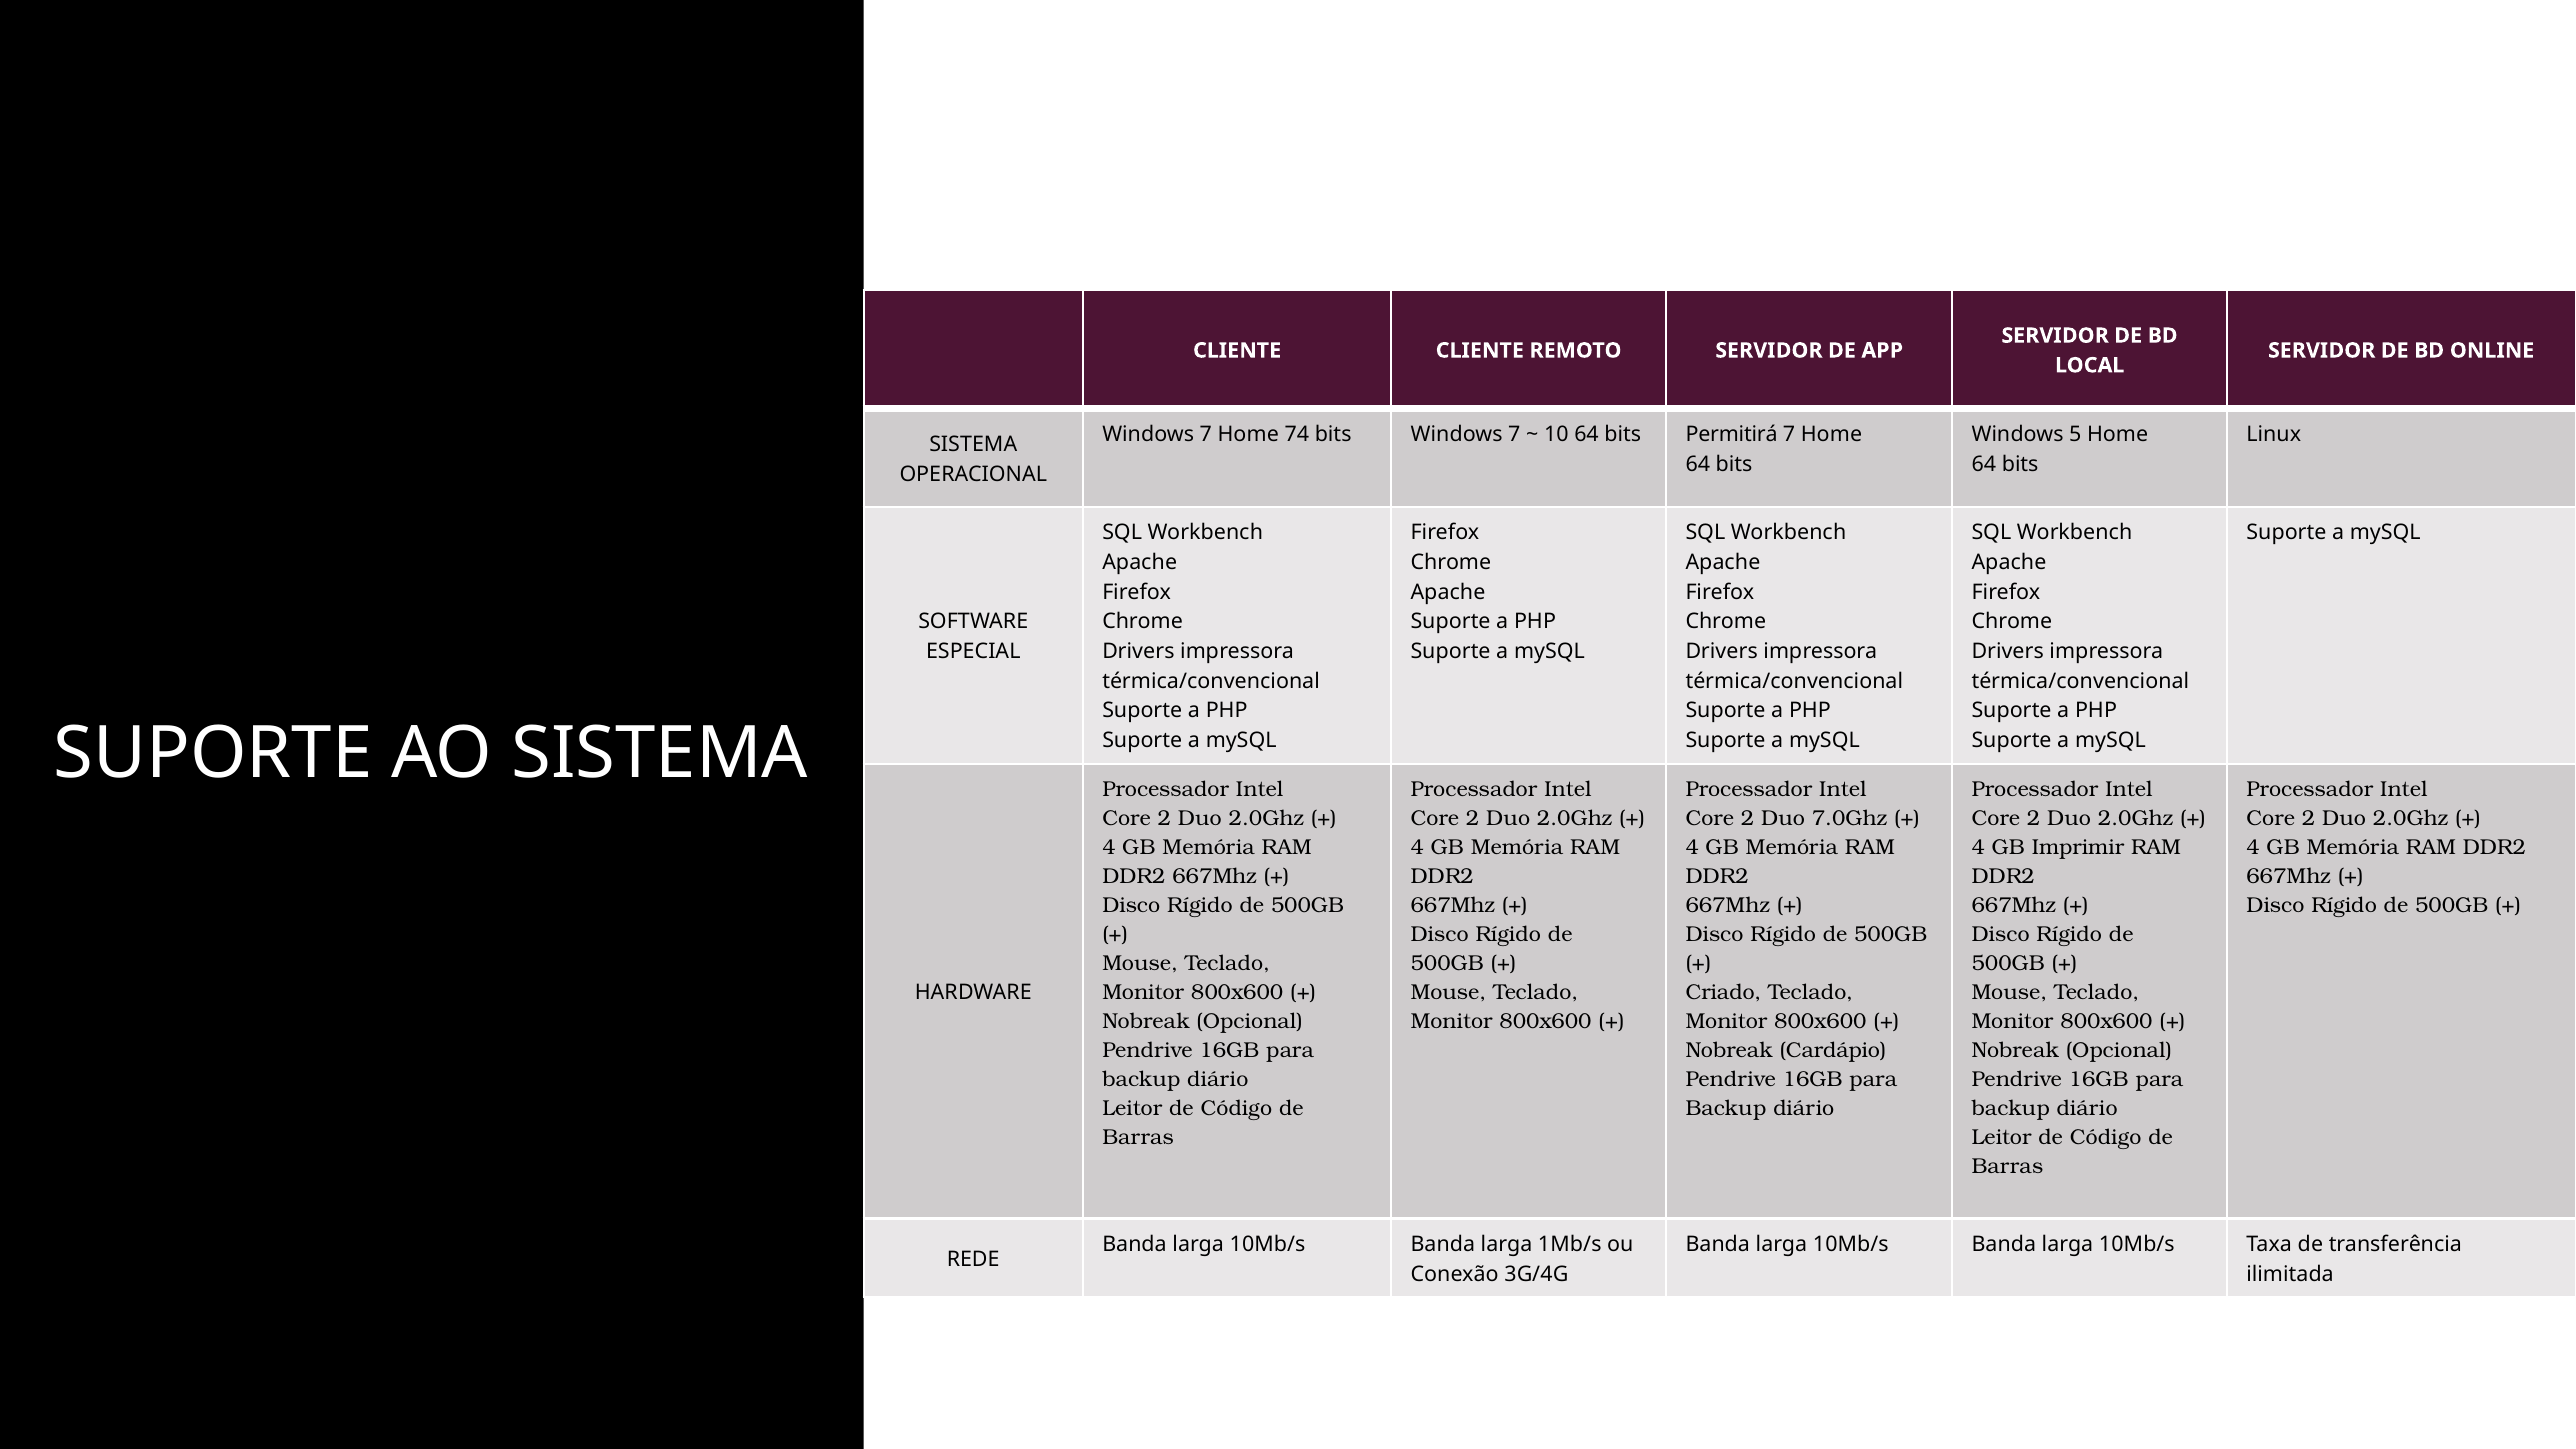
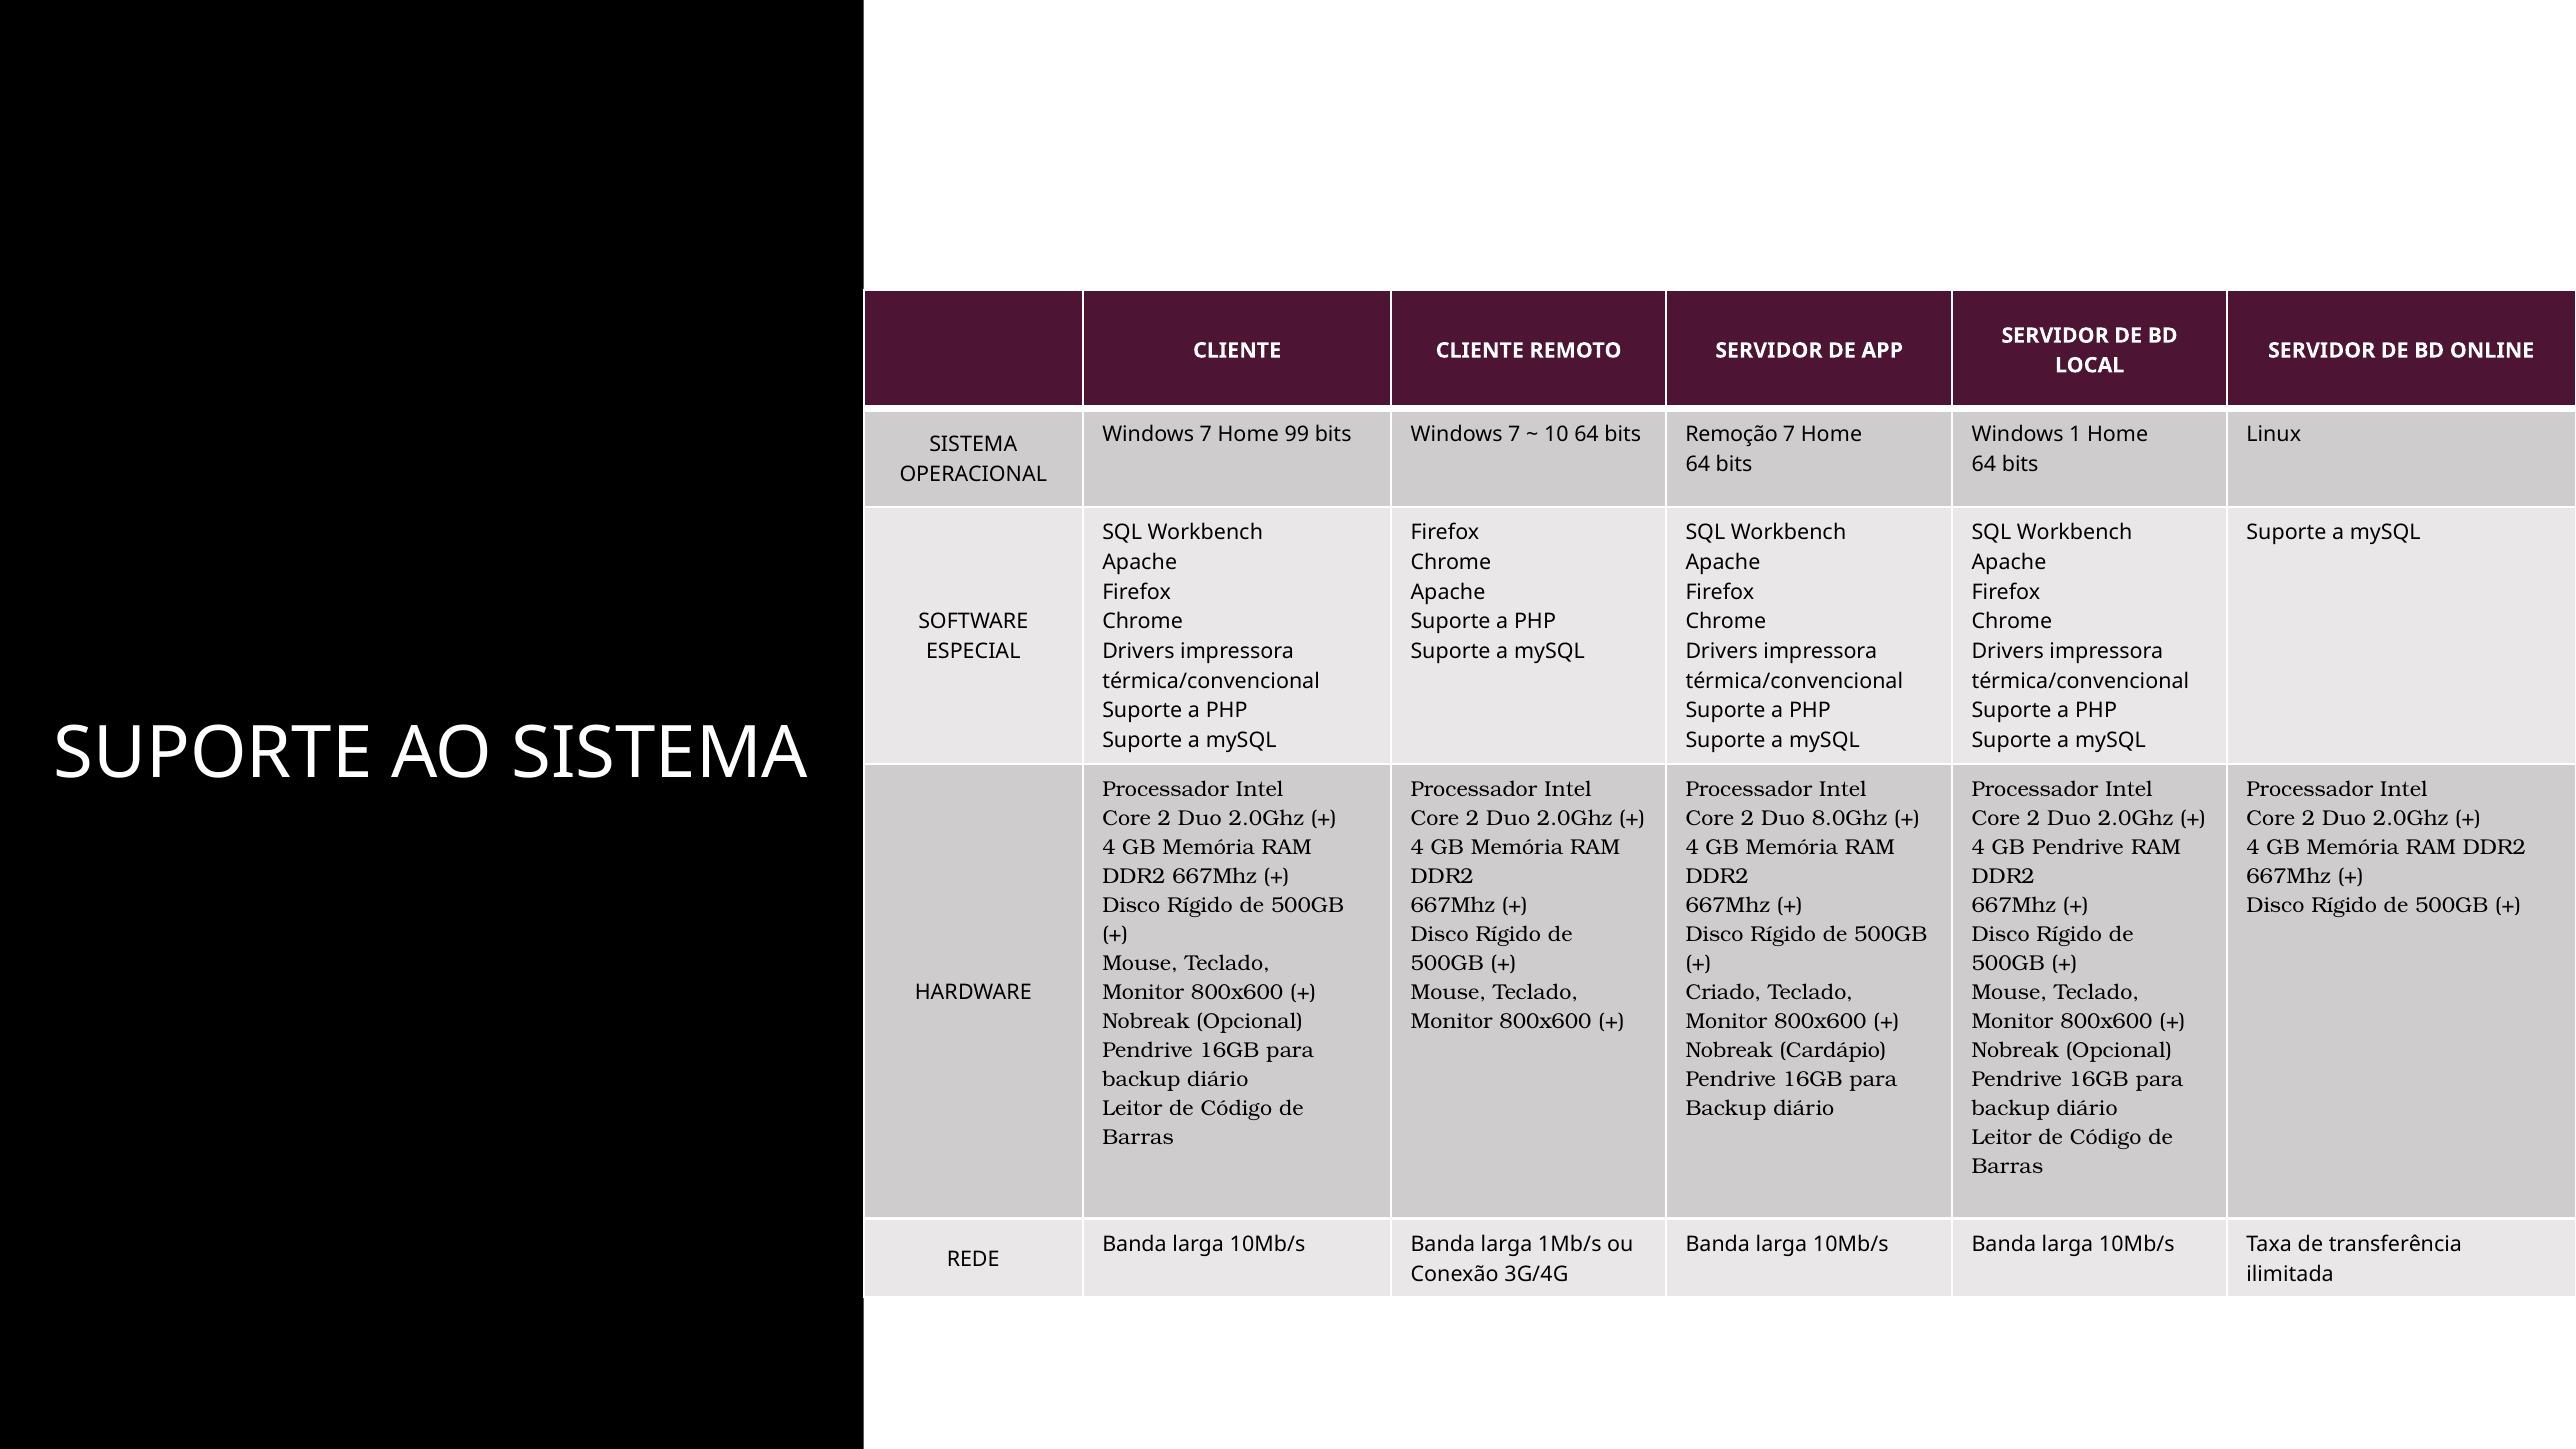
74: 74 -> 99 (1297, 434)
Permitirá: Permitirá -> Remoção (1732, 434)
5: 5 -> 1 (2075, 434)
7.0Ghz: 7.0Ghz -> 8.0Ghz (1849, 819)
GB Imprimir: Imprimir -> Pendrive (2078, 848)
